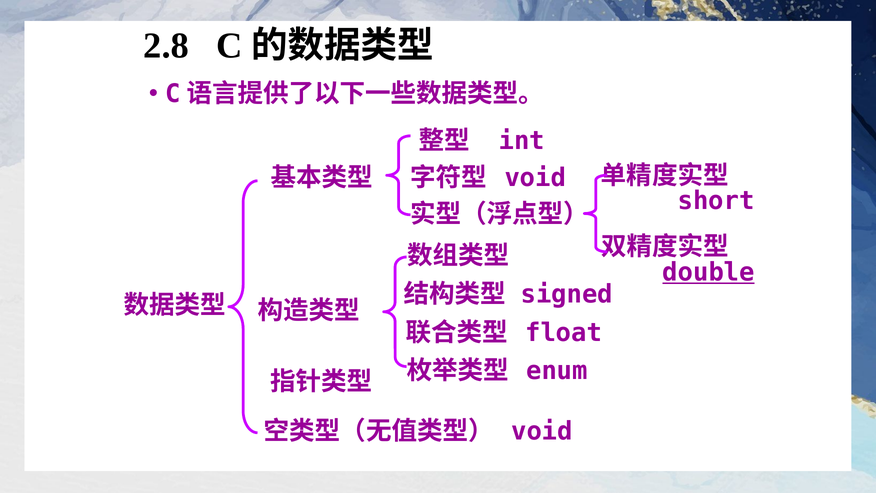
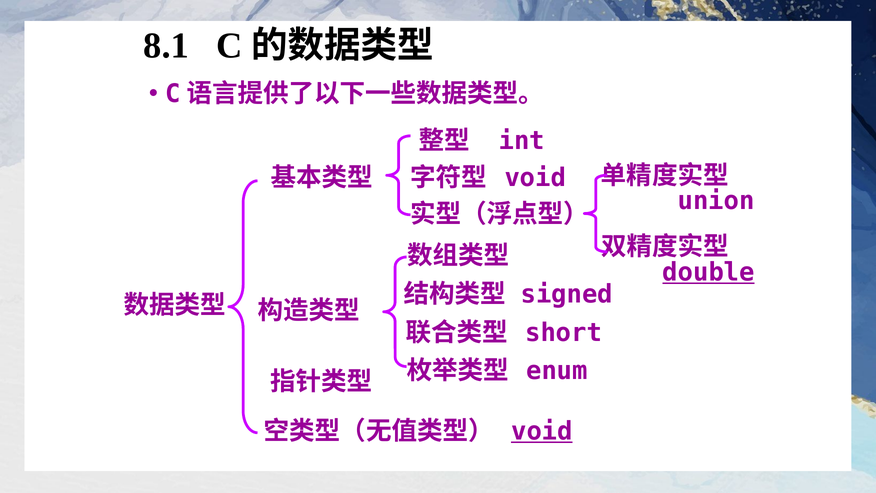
2.8: 2.8 -> 8.1 (166, 46)
short: short -> union (716, 201)
float: float -> short (564, 332)
void underline: none -> present (542, 431)
